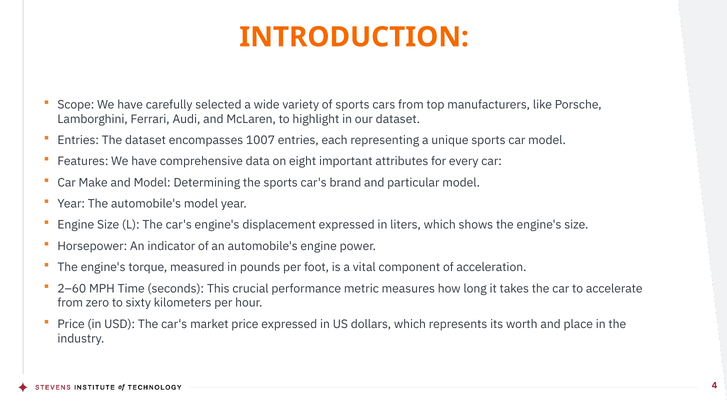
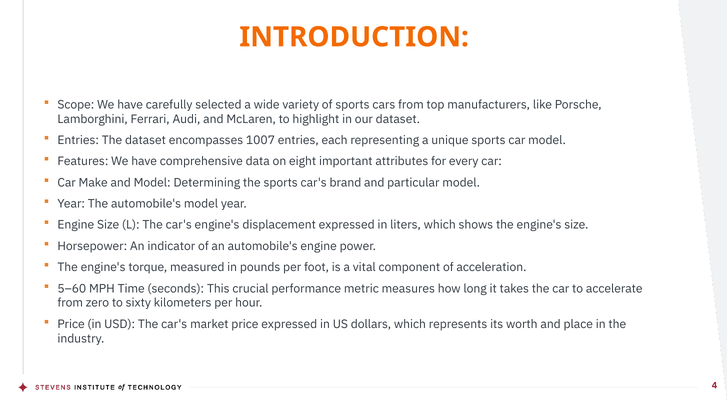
2–60: 2–60 -> 5–60 (72, 289)
